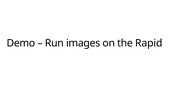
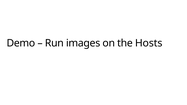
Rapid: Rapid -> Hosts (149, 43)
